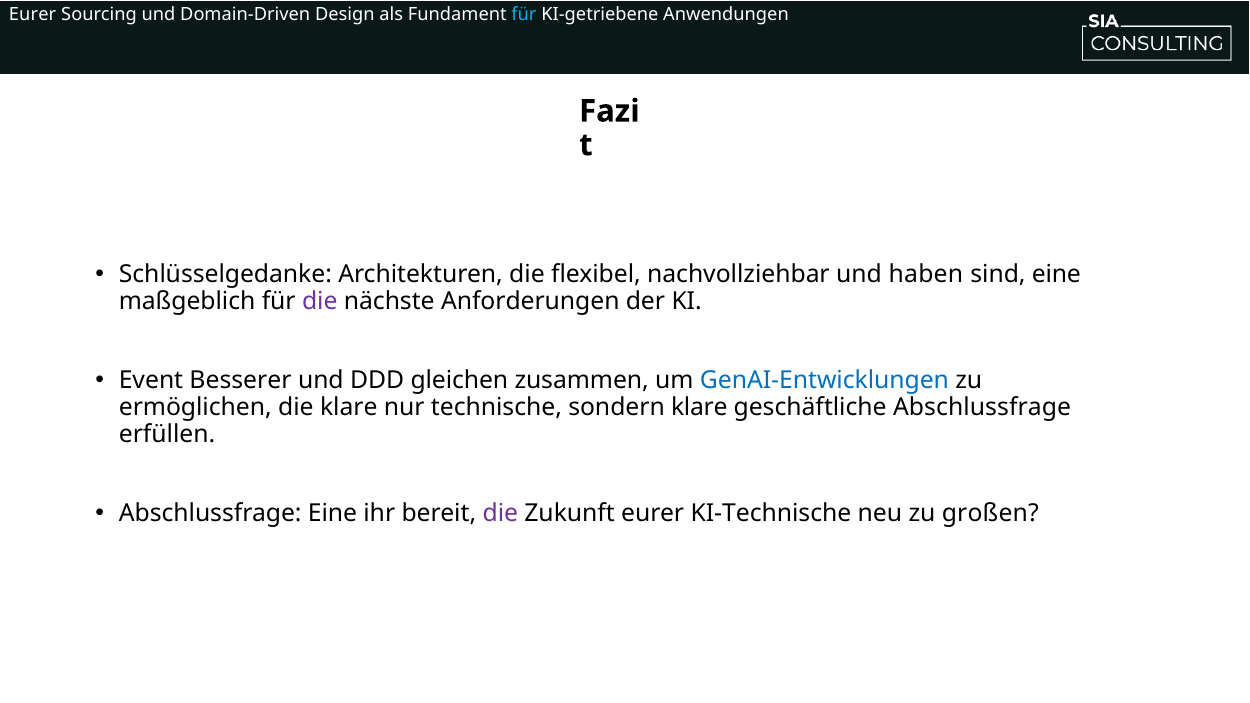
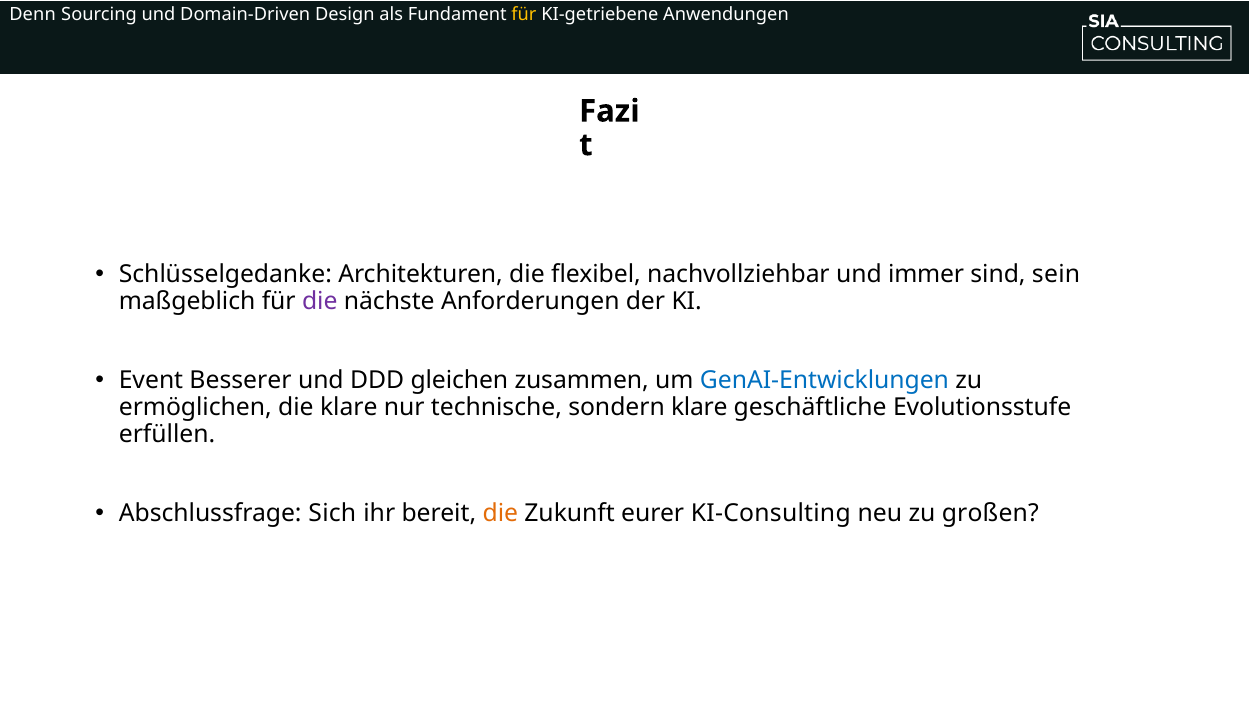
Eurer: Eurer -> Denn (33, 14)
für colour: light blue -> yellow (524, 14)
haben: haben -> immer (926, 275)
sind eine: eine -> sein (1056, 275)
geschäftliche Abschlussfrage: Abschlussfrage -> Evolutionsstufe (982, 407)
Abschlussfrage Eine: Eine -> Sich (332, 514)
die colour: purple -> orange (500, 514)
KI-Technische: KI-Technische -> KI-Consulting (771, 514)
